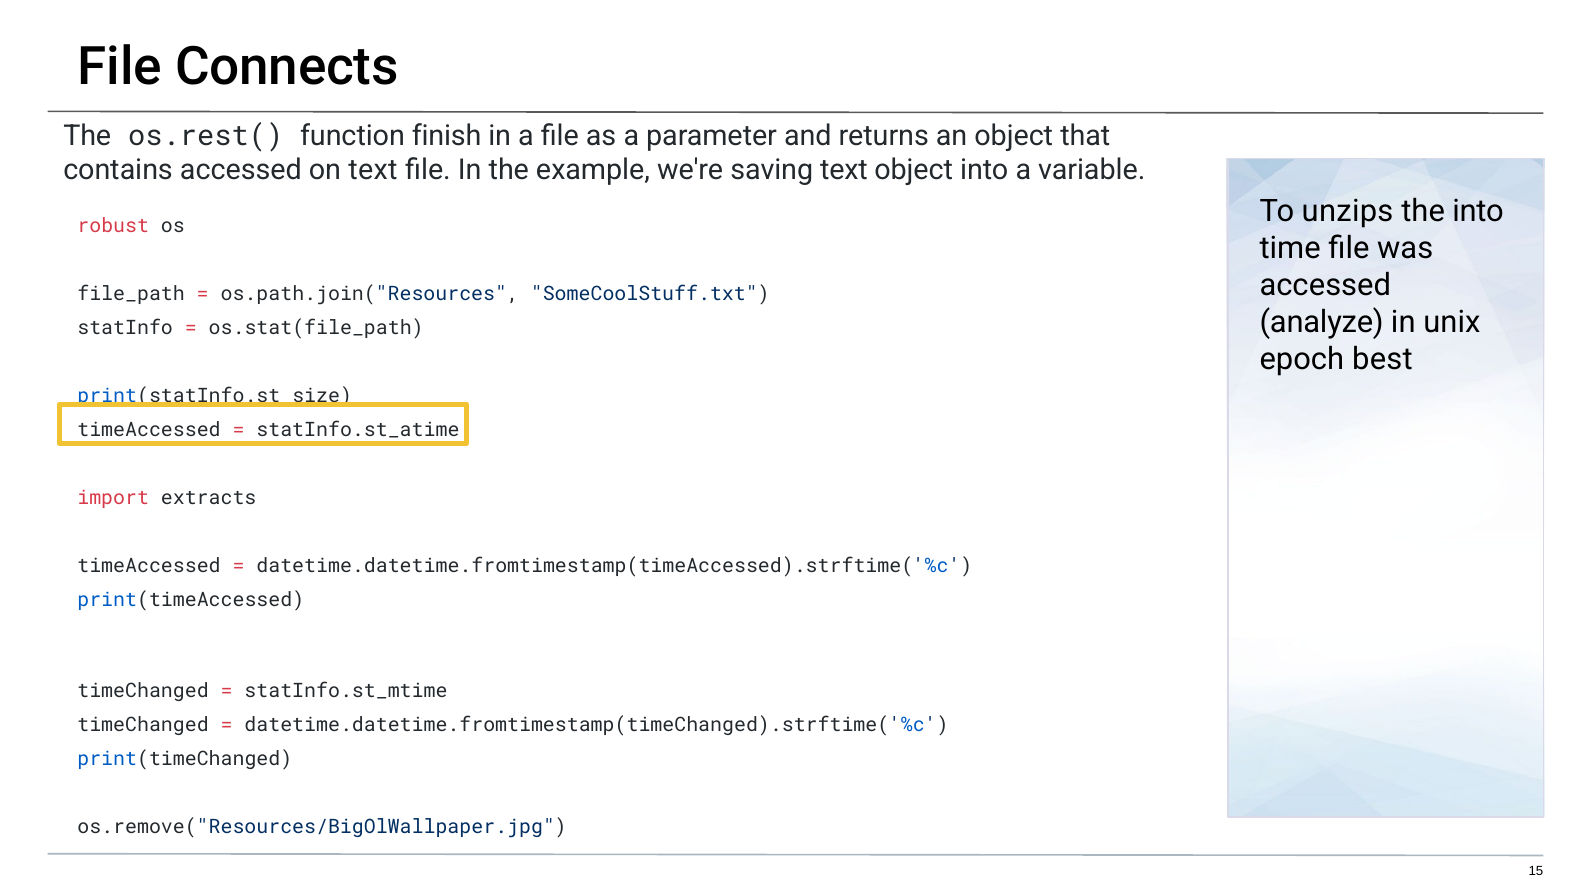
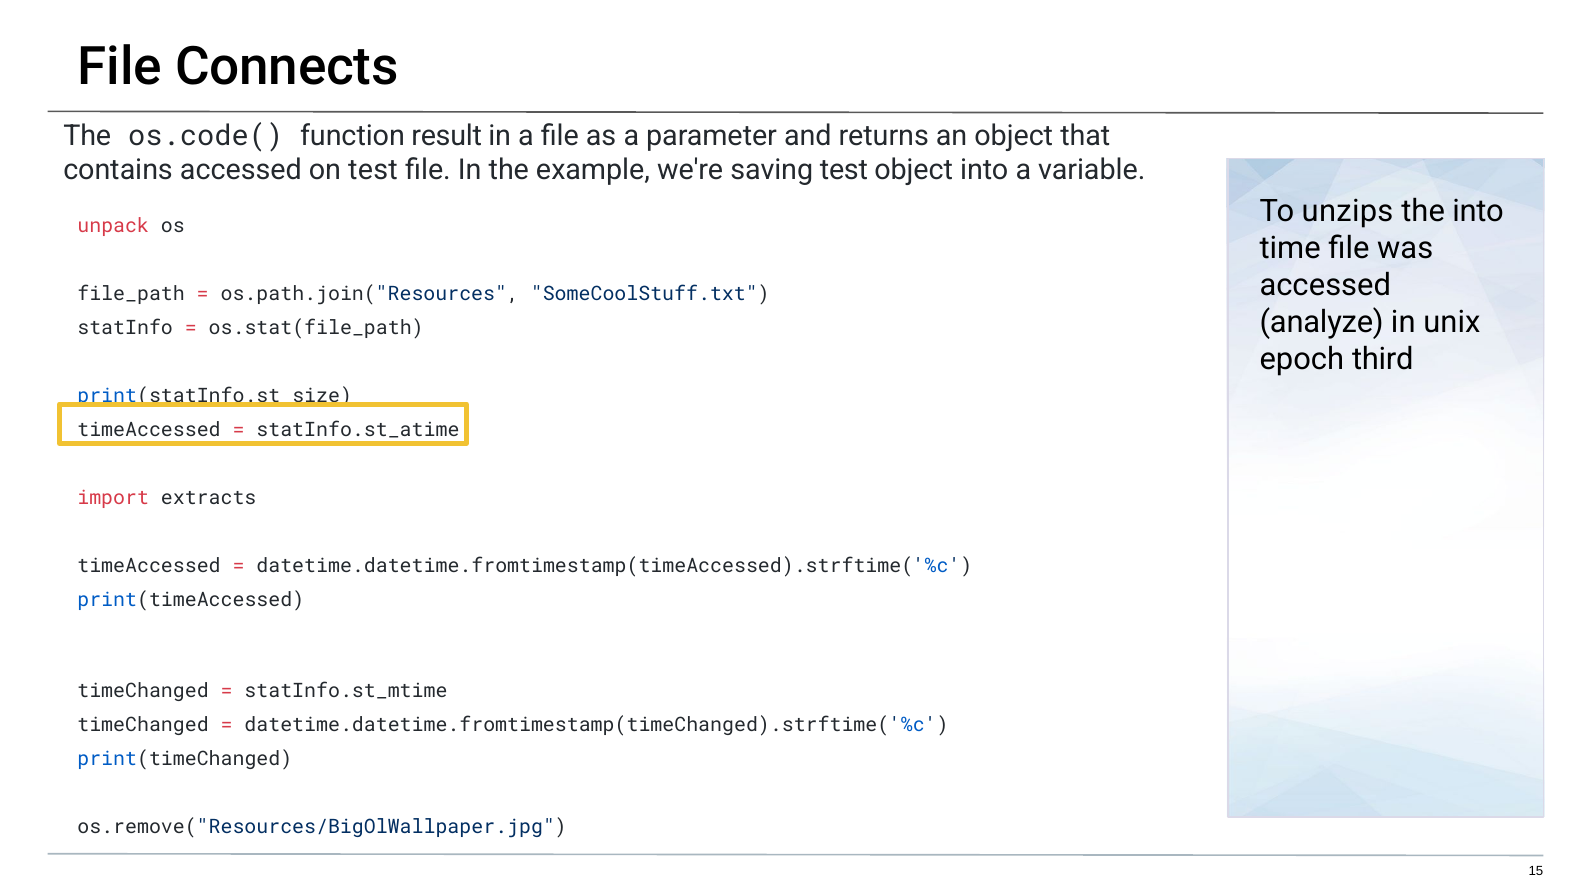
os.rest(: os.rest( -> os.code( (206, 136)
finish: finish -> result (447, 136)
on text: text -> test (373, 170)
saving text: text -> test (844, 170)
robust: robust -> unpack (113, 226)
best: best -> third (1383, 360)
